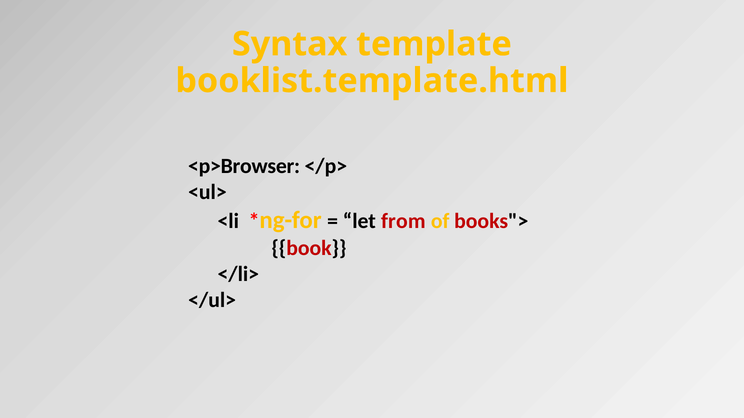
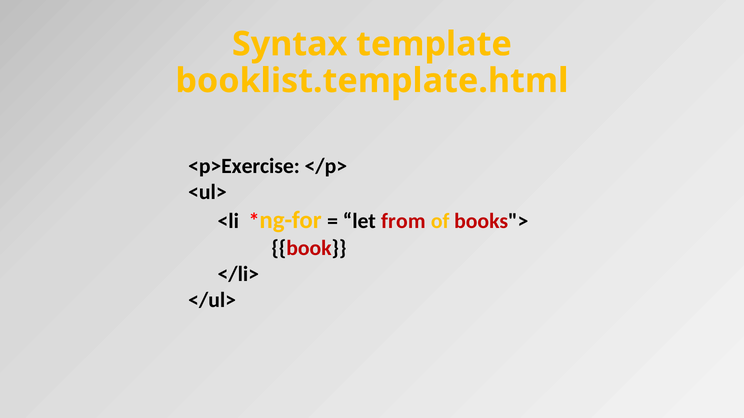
<p>Browser: <p>Browser -> <p>Exercise (244, 166)
